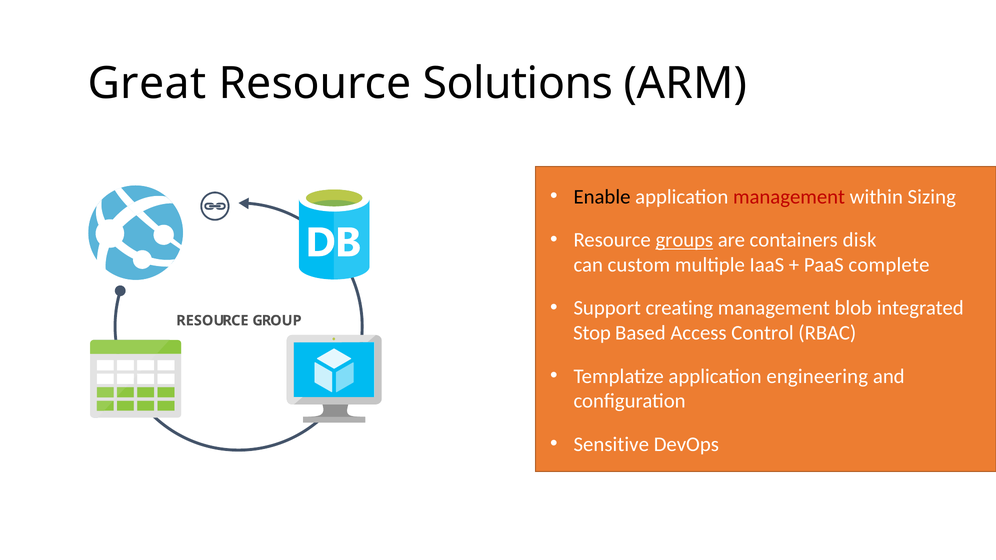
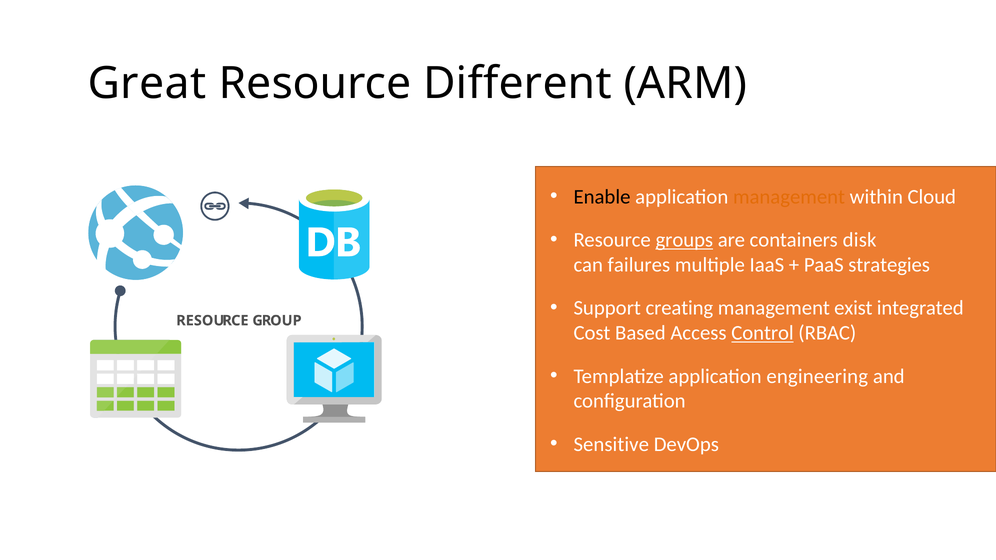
Solutions: Solutions -> Different (517, 84)
management colour: red -> orange (789, 197)
Sizing: Sizing -> Cloud (932, 197)
custom: custom -> failures (639, 265)
complete: complete -> strategies (889, 265)
blob: blob -> exist (853, 308)
Stop: Stop -> Cost (592, 333)
Control underline: none -> present (762, 333)
